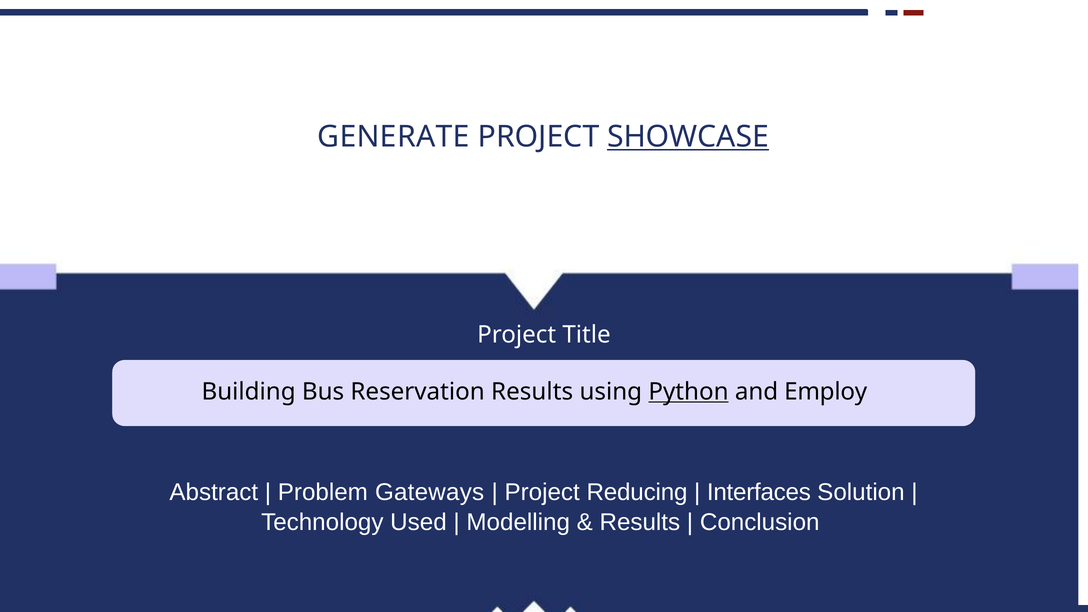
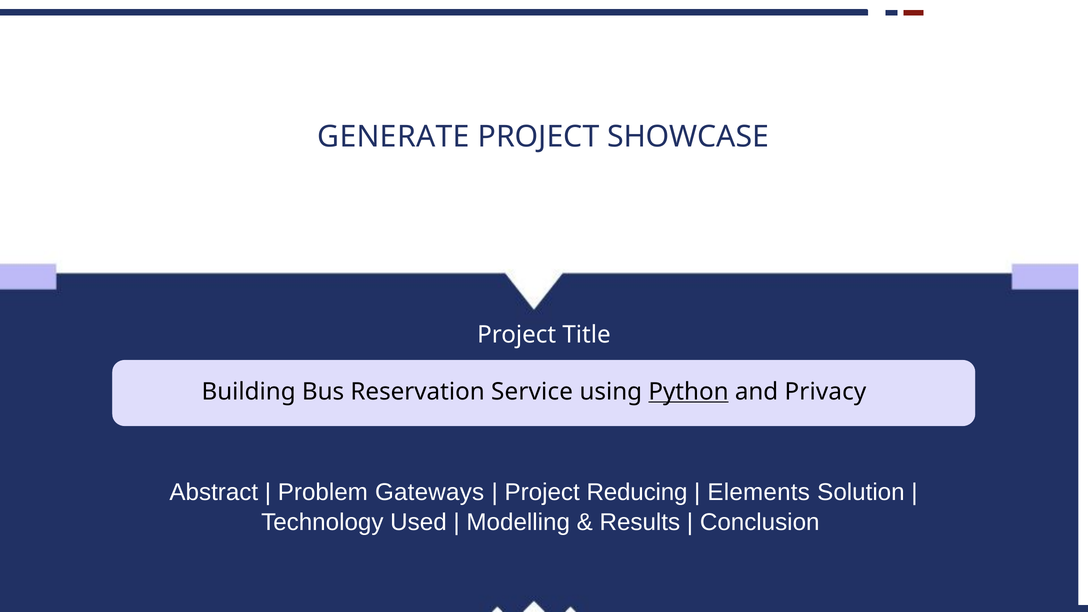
SHOWCASE underline: present -> none (688, 137)
Reservation Results: Results -> Service (532, 392)
Employ: Employ -> Privacy (825, 392)
Interfaces: Interfaces -> Elements (759, 492)
